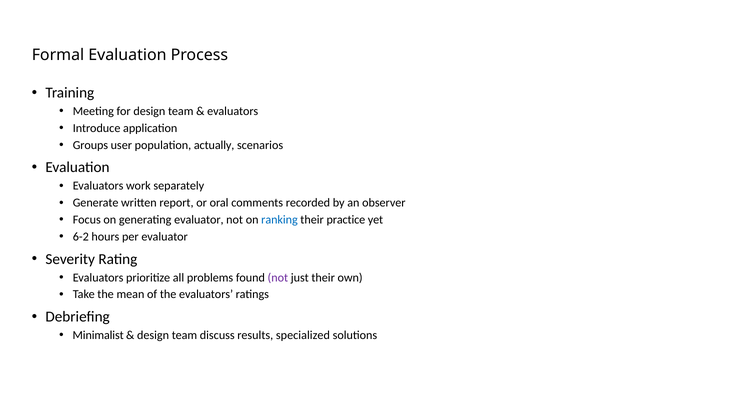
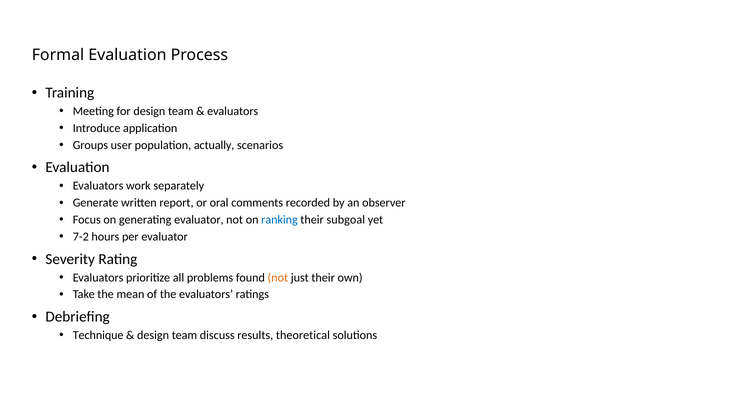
practice: practice -> subgoal (346, 220)
6-2: 6-2 -> 7-2 (81, 237)
not colour: purple -> orange (278, 278)
Minimalist: Minimalist -> Technique (98, 335)
specialized: specialized -> theoretical (303, 335)
